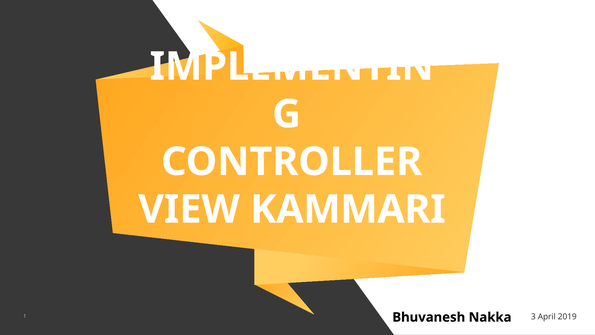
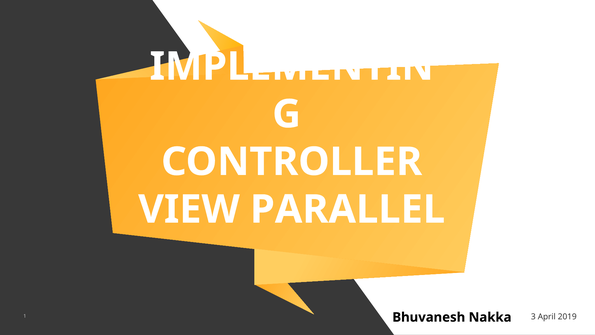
KAMMARI: KAMMARI -> PARALLEL (348, 209)
